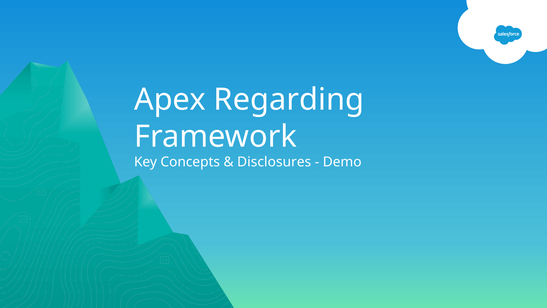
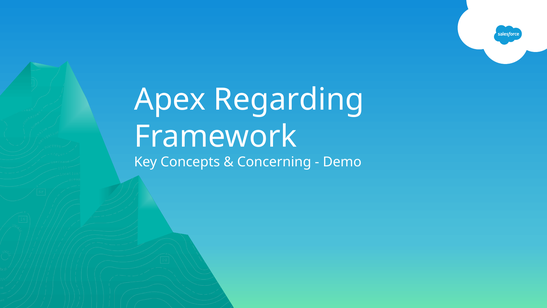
Disclosures: Disclosures -> Concerning (274, 162)
